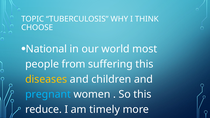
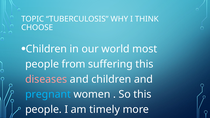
National: National -> Children (46, 49)
diseases colour: yellow -> pink (46, 79)
reduce: reduce -> people (43, 110)
